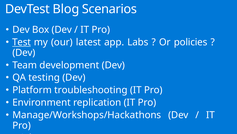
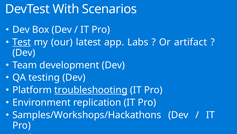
Blog: Blog -> With (66, 9)
policies: policies -> artifact (191, 42)
troubleshooting underline: none -> present (91, 90)
Manage/Workshops/Hackathons: Manage/Workshops/Hackathons -> Samples/Workshops/Hackathons (87, 114)
